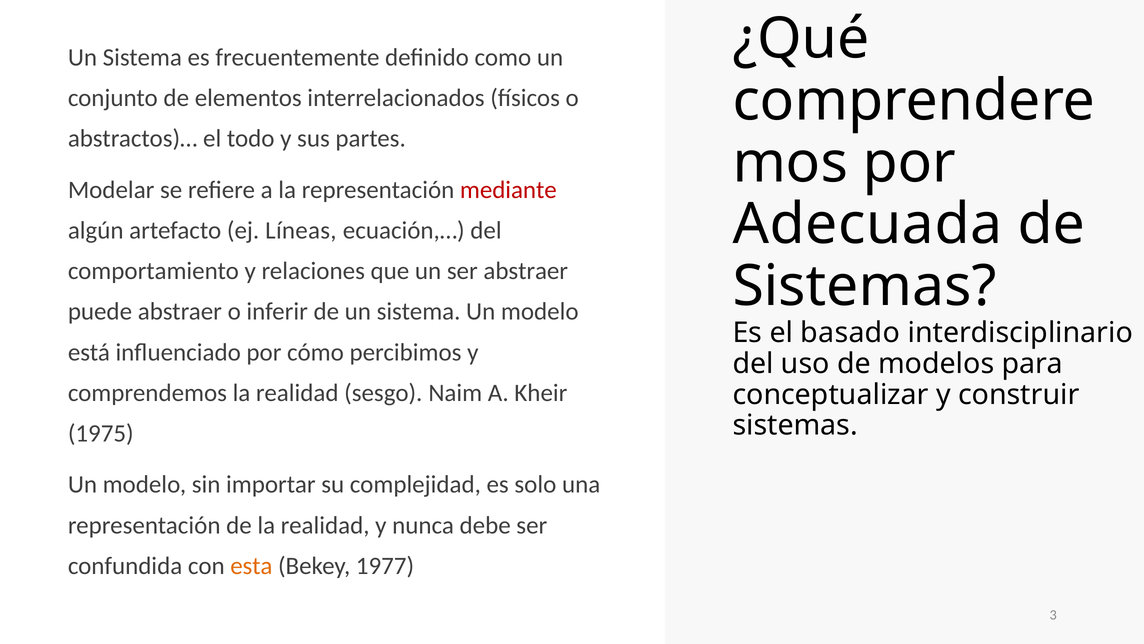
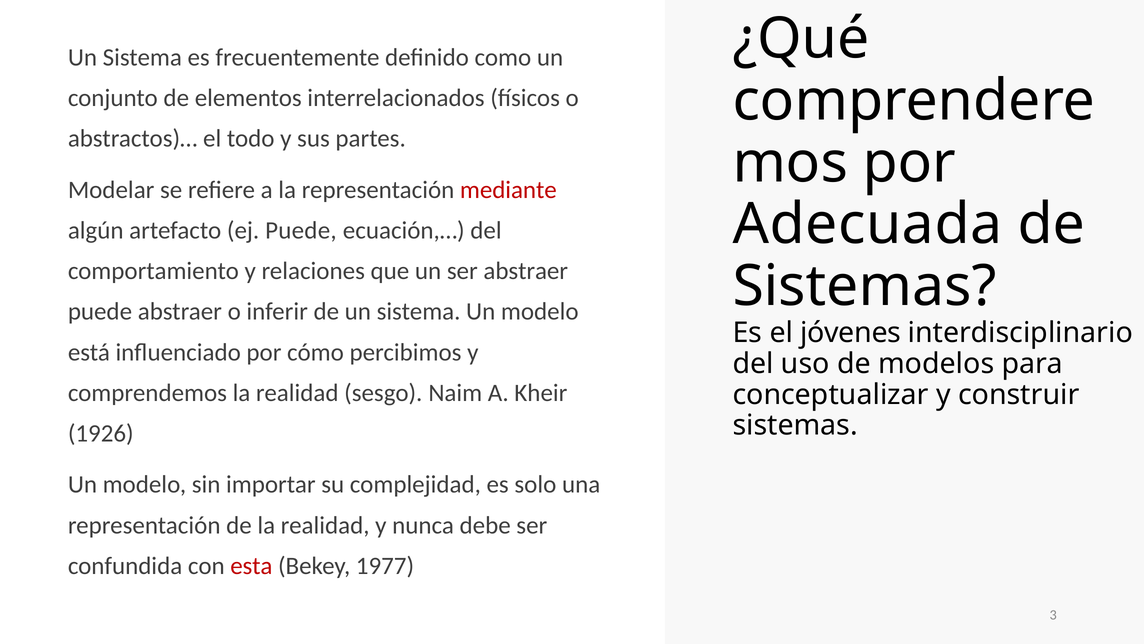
ej Líneas: Líneas -> Puede (301, 230)
basado: basado -> jóvenes (851, 333)
1975: 1975 -> 1926 (101, 433)
esta colour: orange -> red (251, 565)
